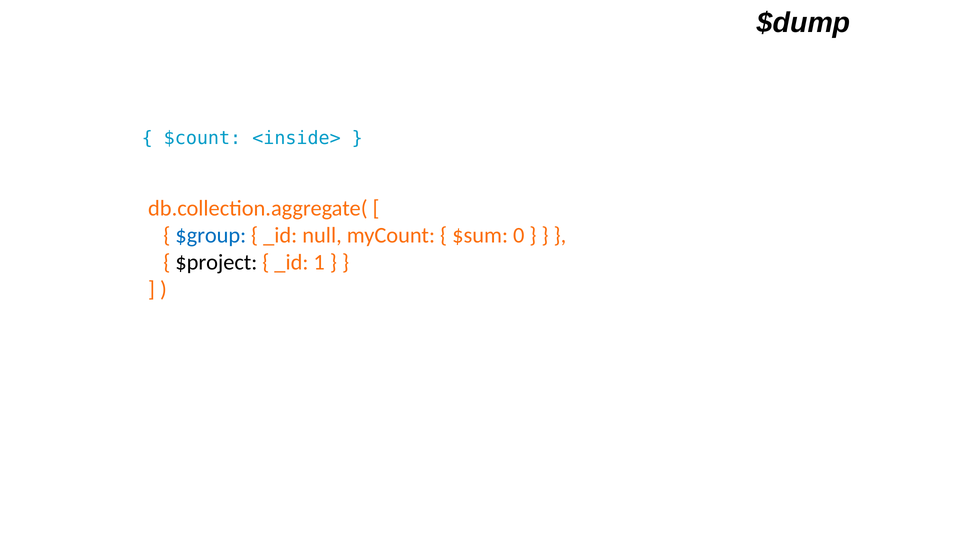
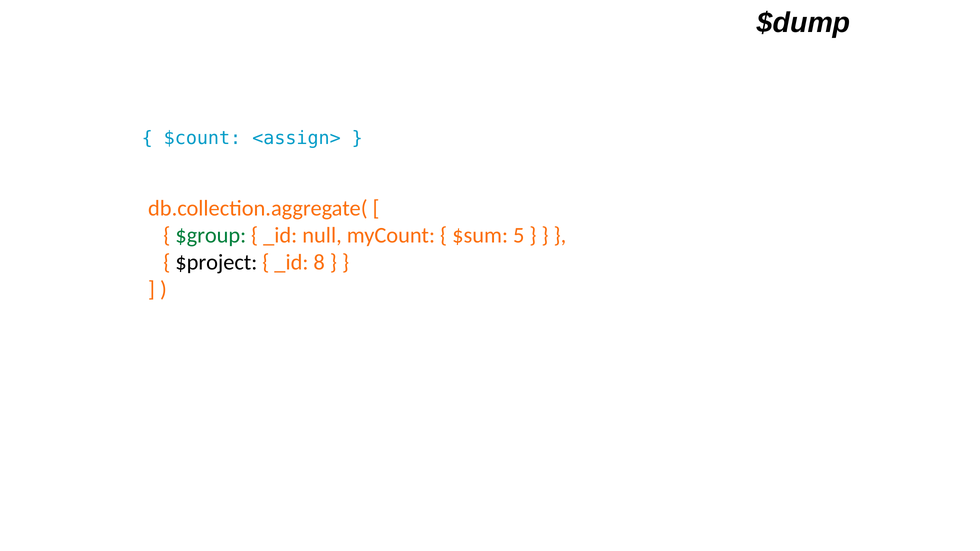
<inside>: <inside> -> <assign> (296, 138)
$group colour: blue -> green (211, 235)
0: 0 -> 5 (519, 235)
1: 1 -> 8 (319, 262)
